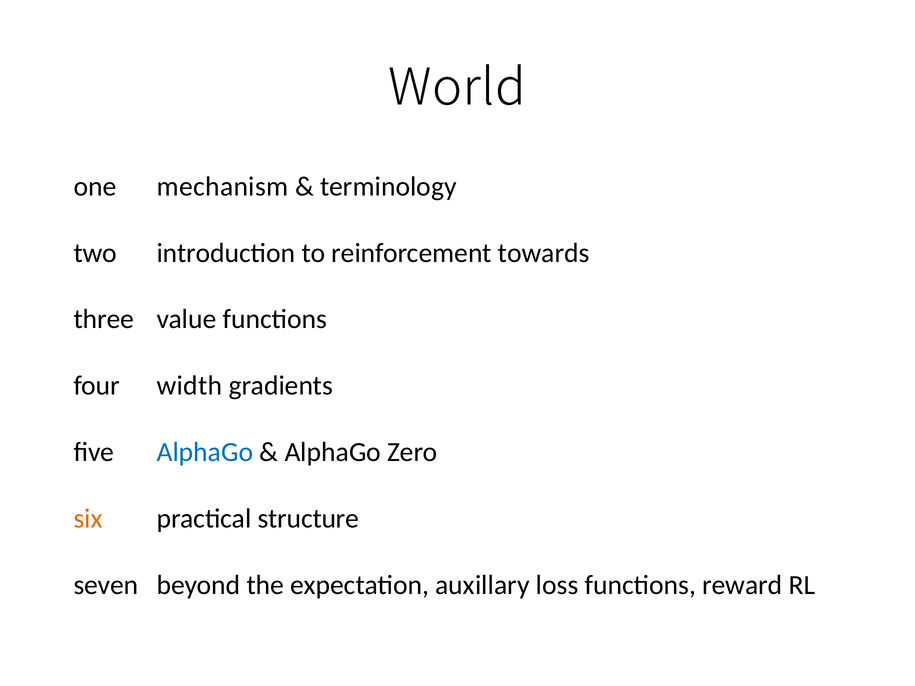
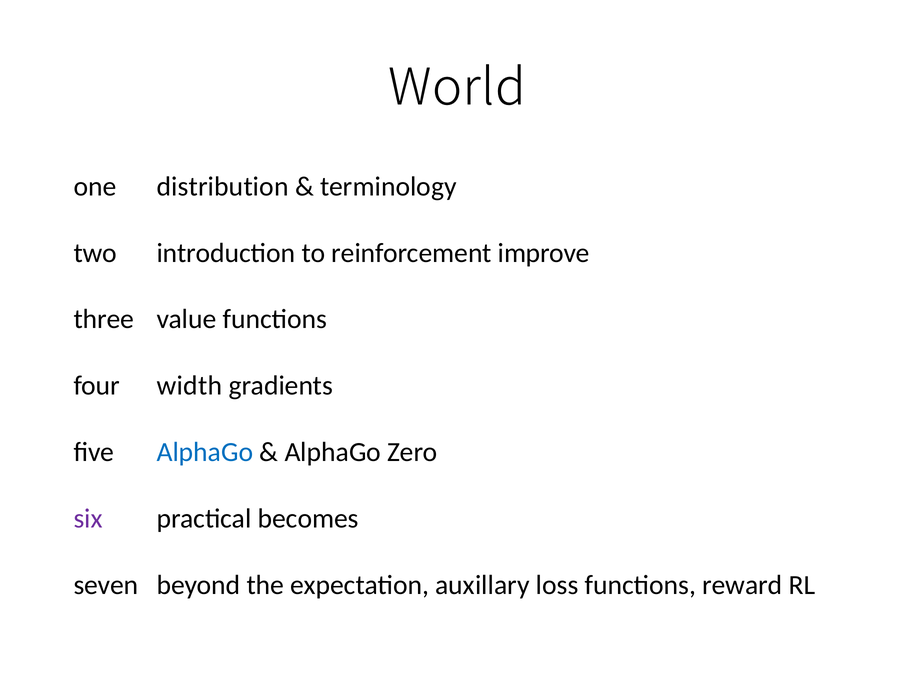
mechanism: mechanism -> distribution (223, 187)
towards: towards -> improve (544, 253)
six colour: orange -> purple (88, 519)
structure: structure -> becomes (308, 519)
